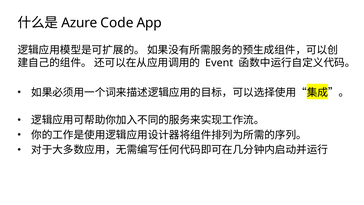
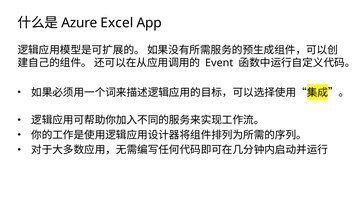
Code: Code -> Excel (117, 23)
